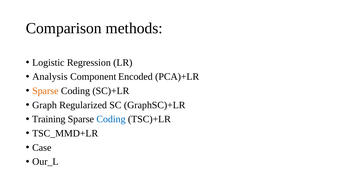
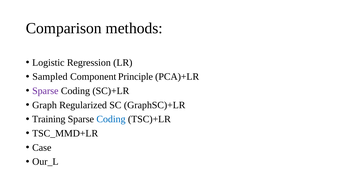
Analysis: Analysis -> Sampled (50, 77)
Encoded: Encoded -> Principle (135, 77)
Sparse colour: orange -> purple (45, 91)
